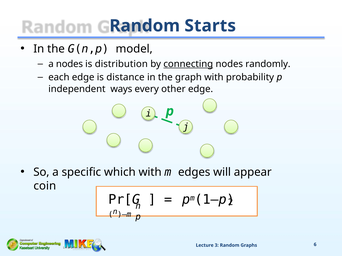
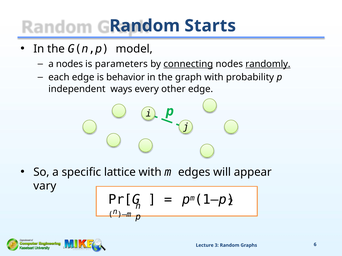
distribution: distribution -> parameters (121, 64)
randomly underline: none -> present (268, 64)
distance: distance -> behavior (126, 77)
which: which -> lattice (120, 172)
coin: coin -> vary (45, 186)
